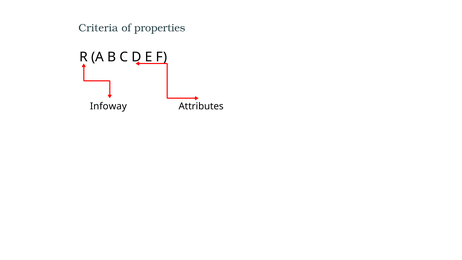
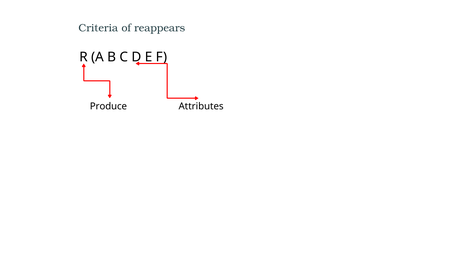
properties: properties -> reappears (160, 28)
Infoway: Infoway -> Produce (108, 106)
